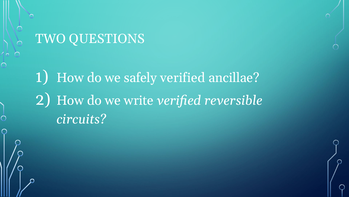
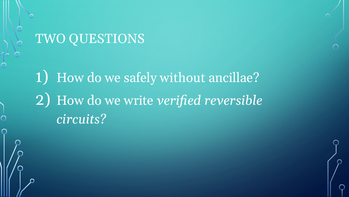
safely verified: verified -> without (183, 78)
